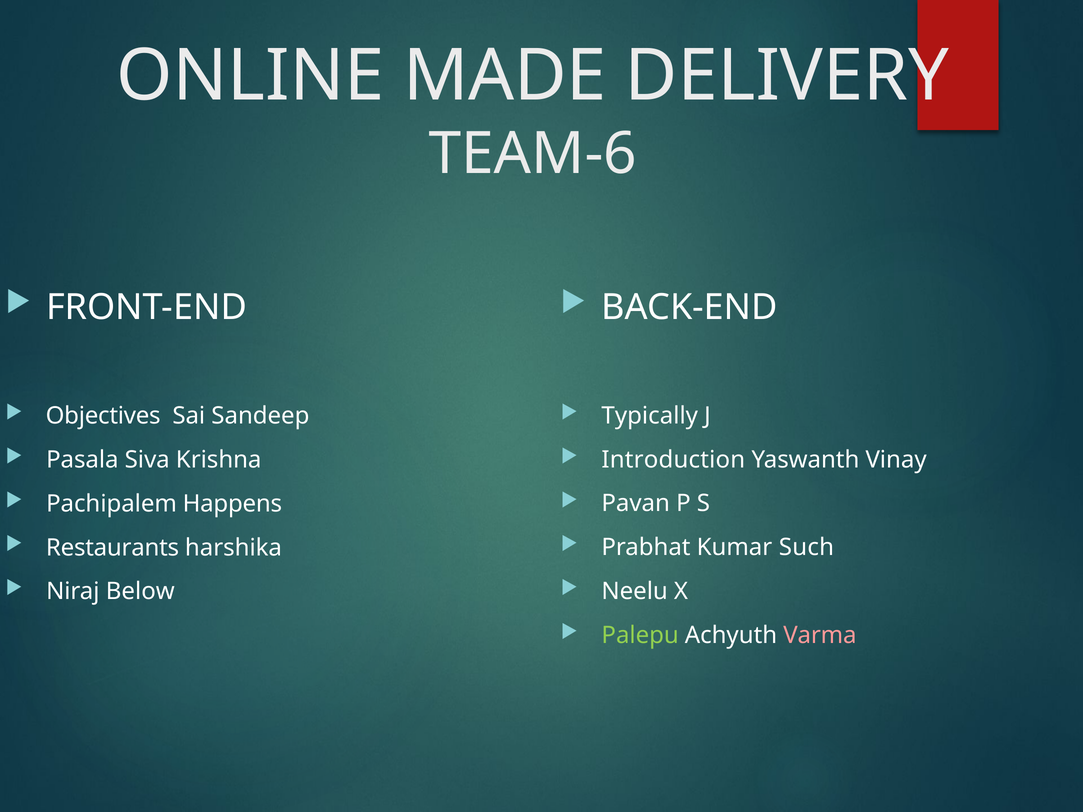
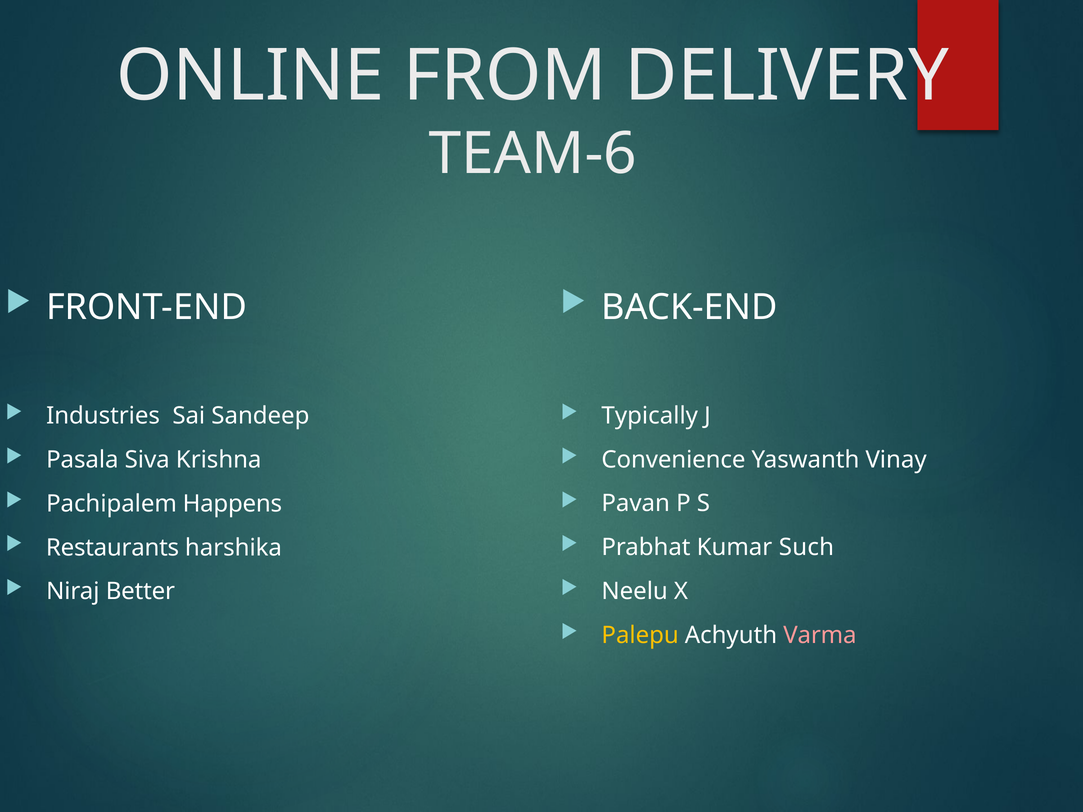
MADE: MADE -> FROM (505, 76)
Objectives: Objectives -> Industries (103, 416)
Introduction: Introduction -> Convenience (673, 460)
Below: Below -> Better (140, 592)
Palepu colour: light green -> yellow (640, 635)
